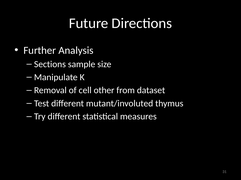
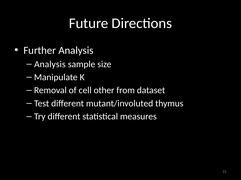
Sections: Sections -> Analysis (50, 64)
